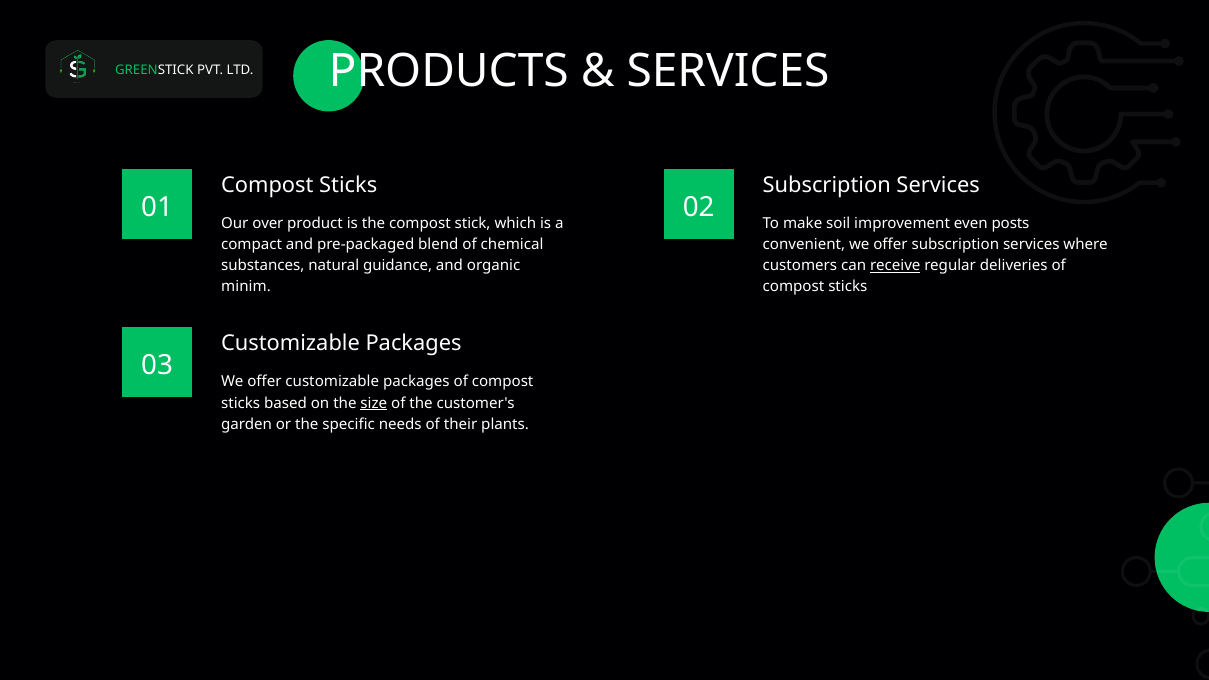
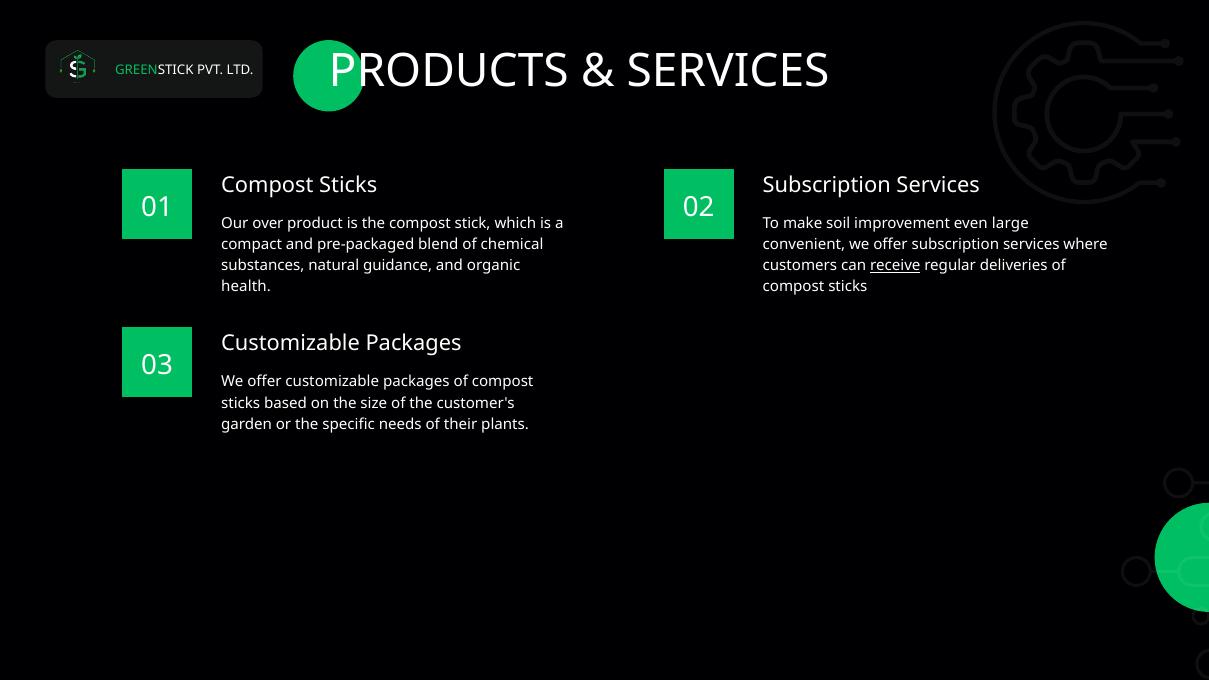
posts: posts -> large (1010, 224)
minim: minim -> health (246, 287)
size underline: present -> none (374, 403)
